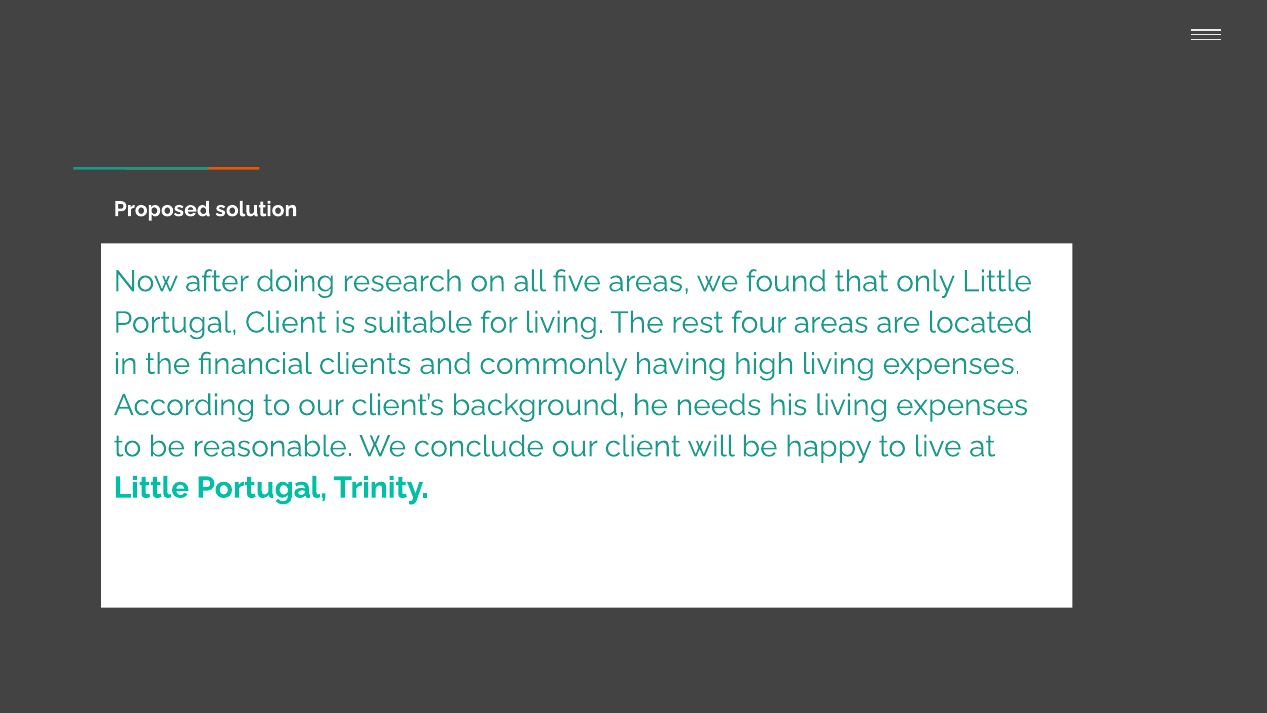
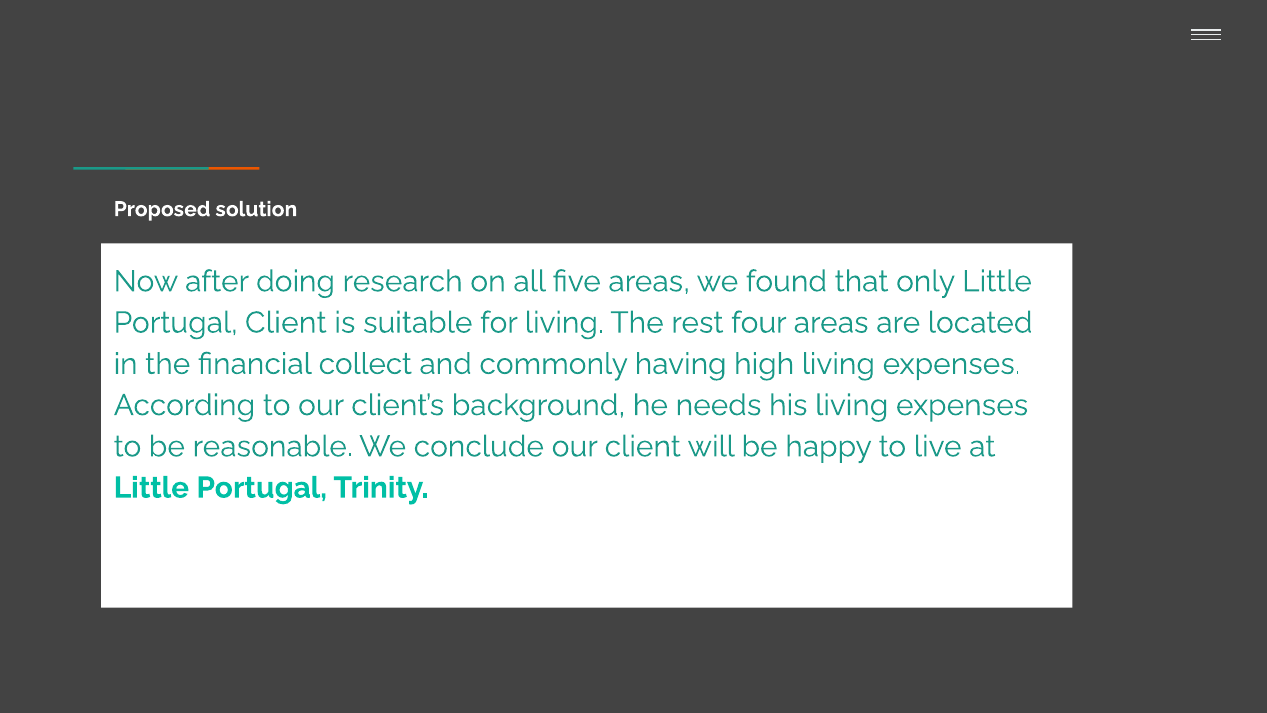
clients: clients -> collect (365, 364)
